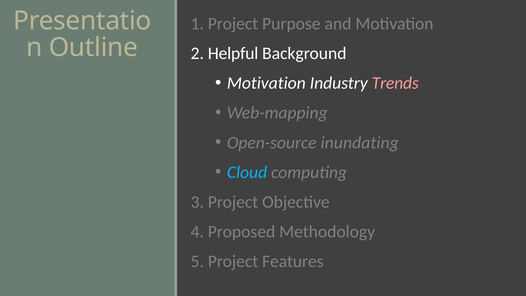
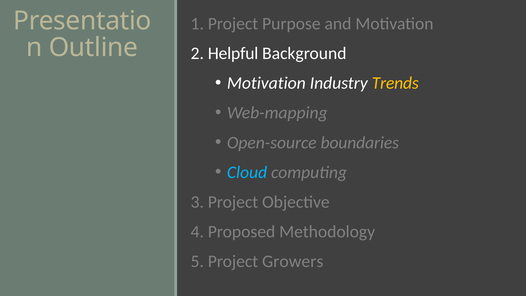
Trends colour: pink -> yellow (395, 83)
inundating: inundating -> boundaries (360, 143)
Features: Features -> Growers (293, 261)
